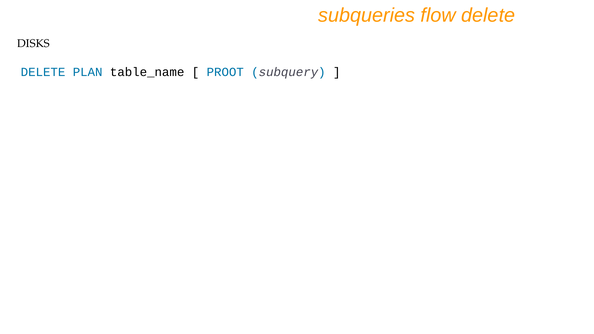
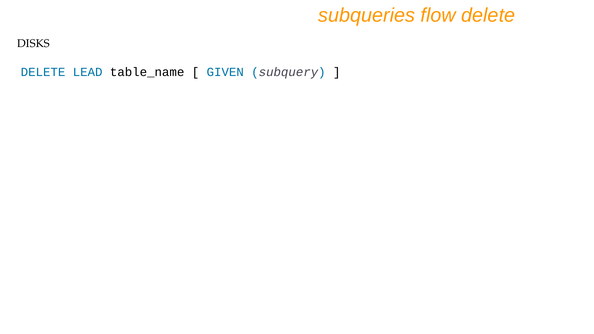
PLAN: PLAN -> LEAD (88, 72)
PROOT: PROOT -> GIVEN (225, 72)
